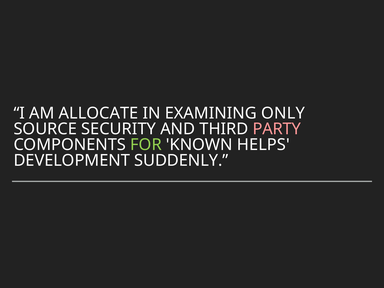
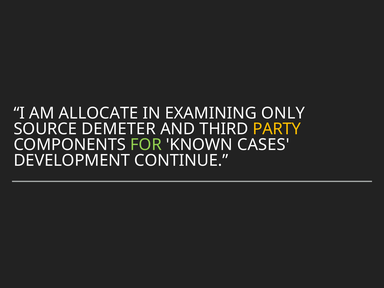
SECURITY: SECURITY -> DEMETER (118, 129)
PARTY colour: pink -> yellow (277, 129)
HELPS: HELPS -> CASES (263, 145)
SUDDENLY: SUDDENLY -> CONTINUE (181, 161)
